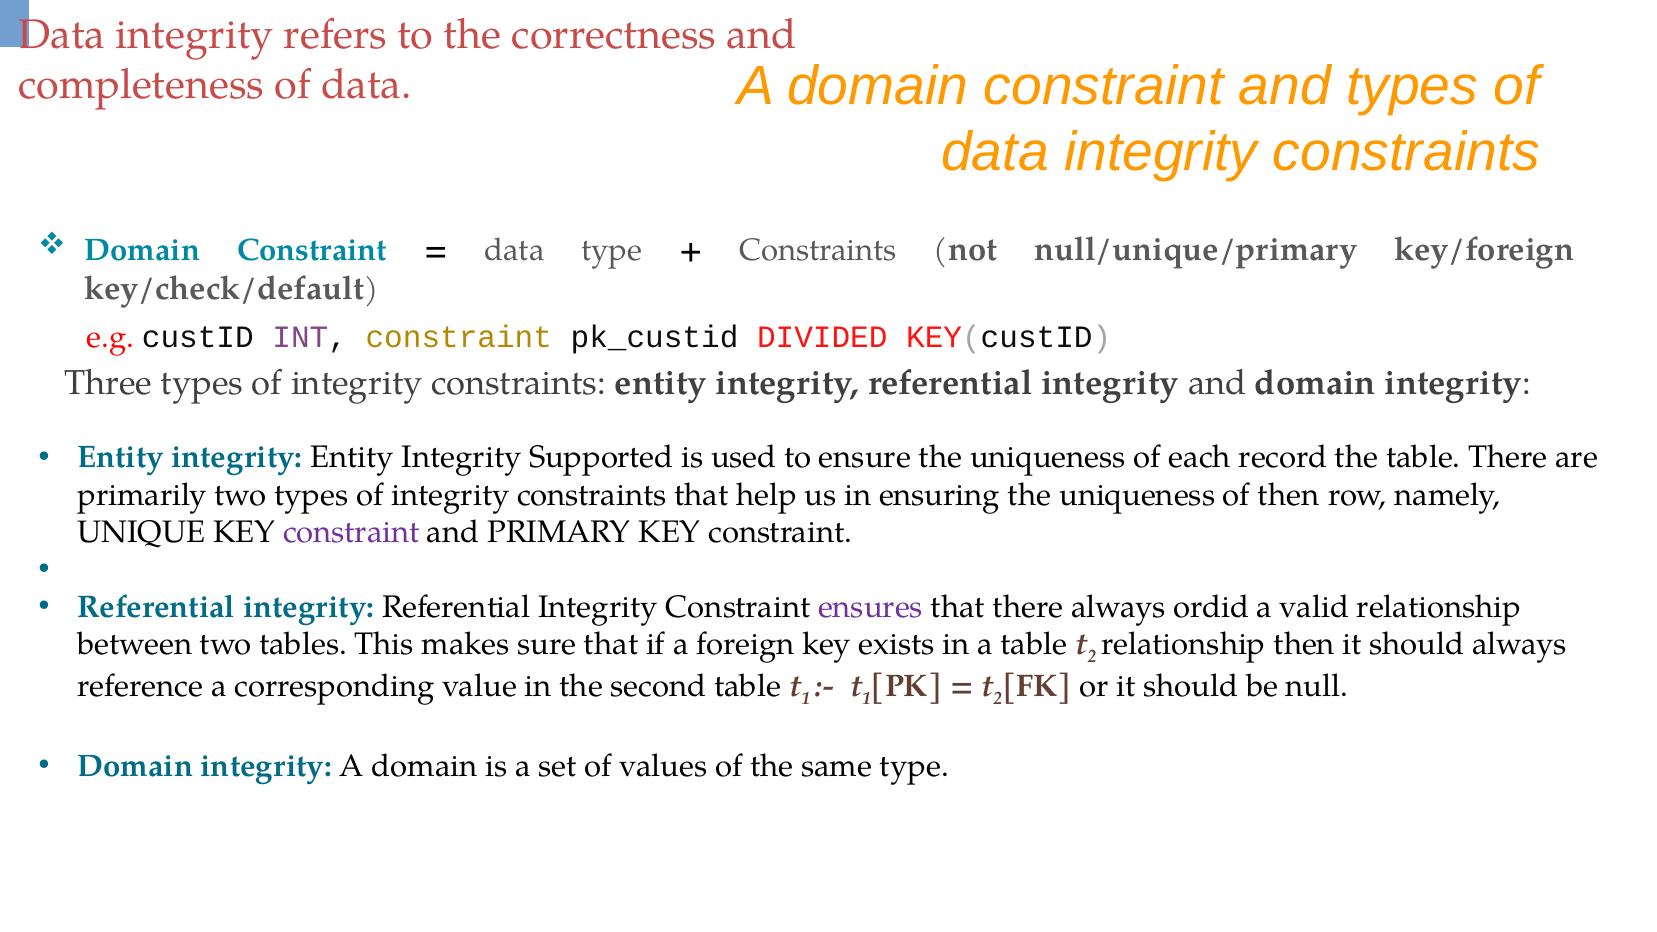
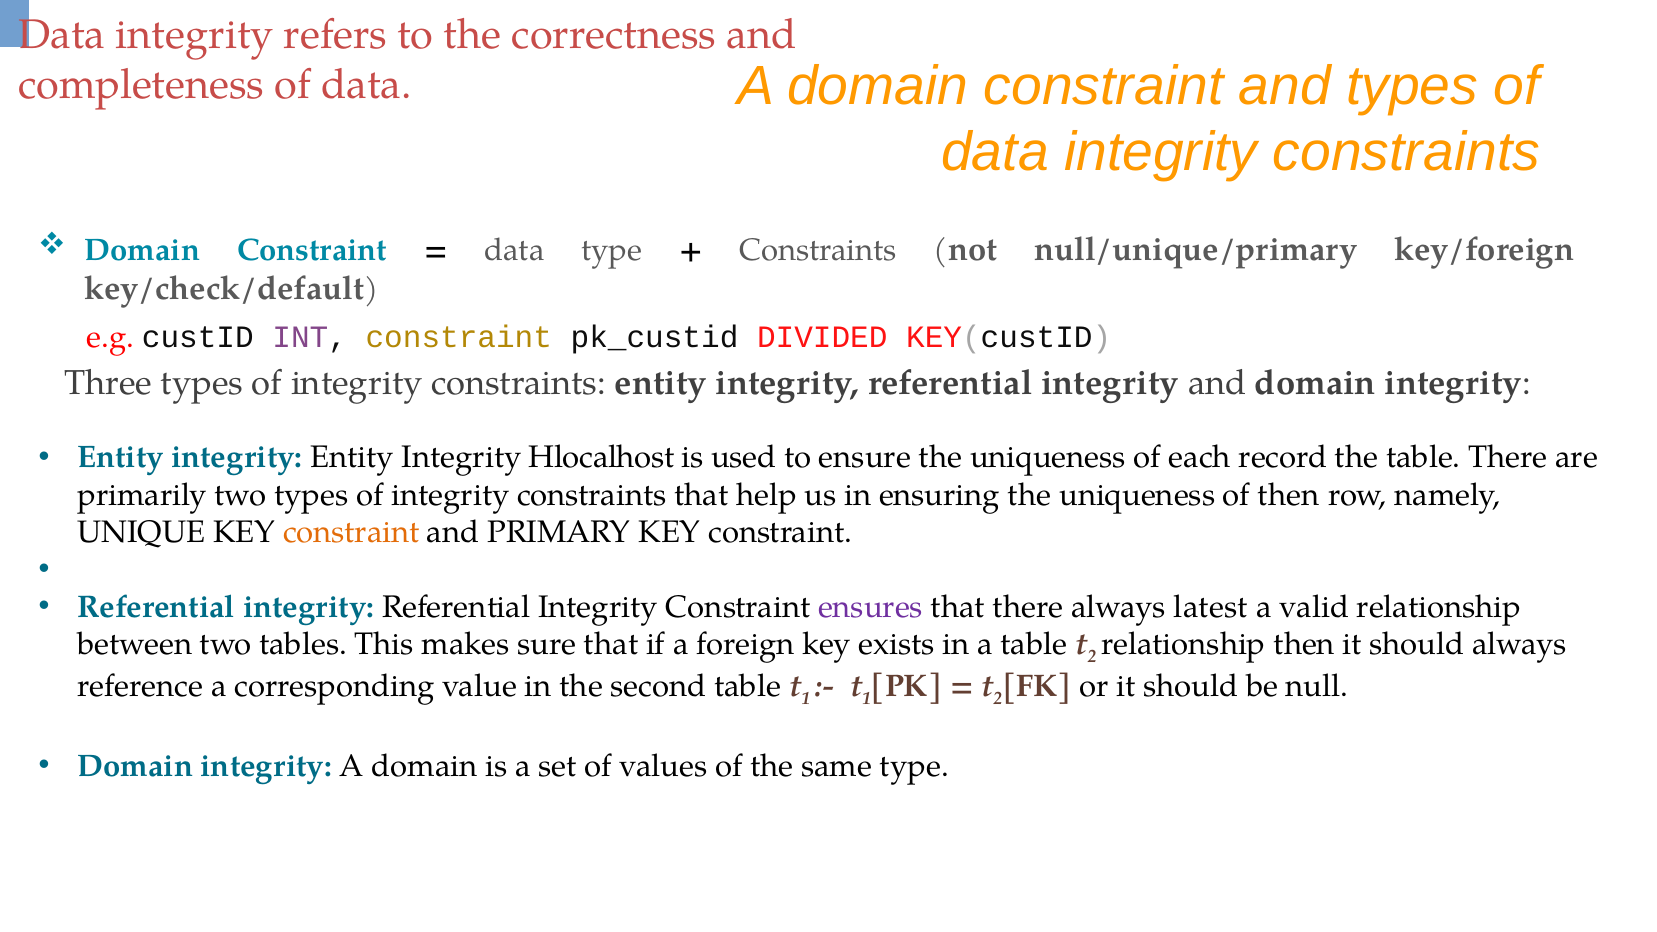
Supported: Supported -> Hlocalhost (602, 458)
constraint colour: purple -> orange (351, 532)
ordid: ordid -> latest (1211, 607)
